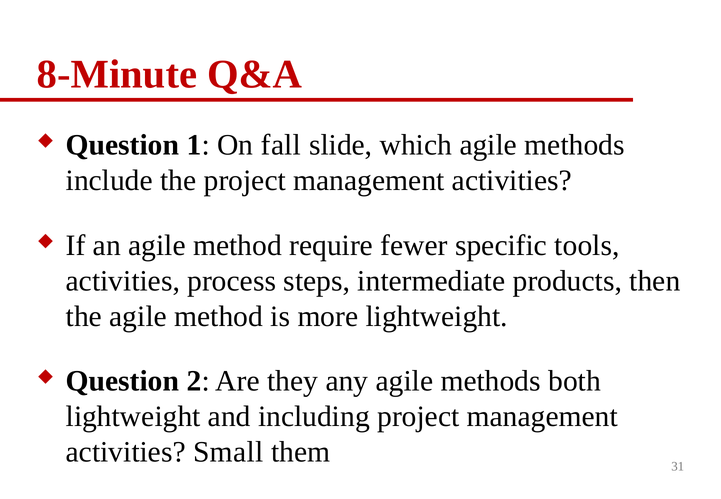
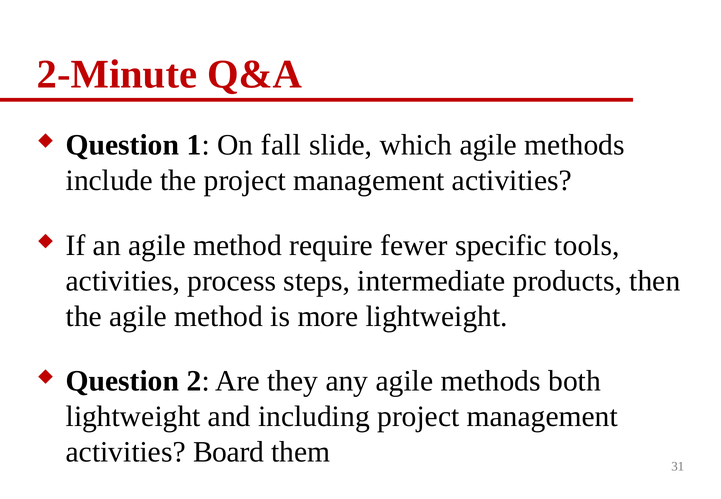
8-Minute: 8-Minute -> 2-Minute (117, 74)
Small: Small -> Board (229, 452)
